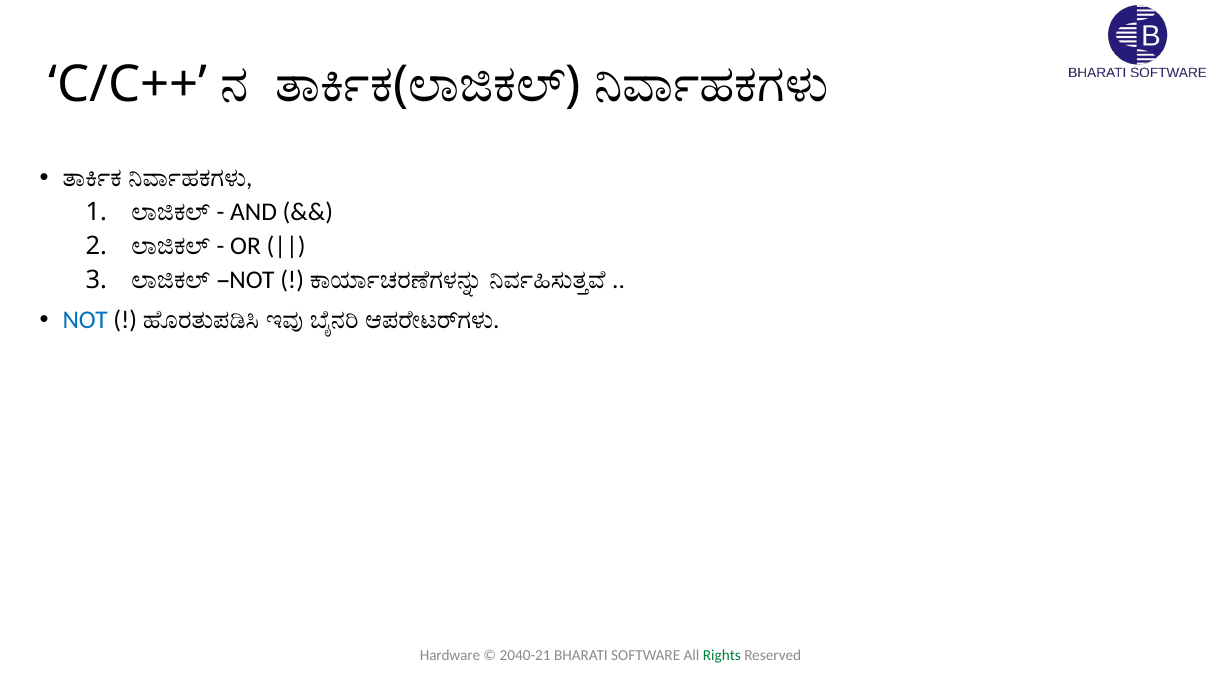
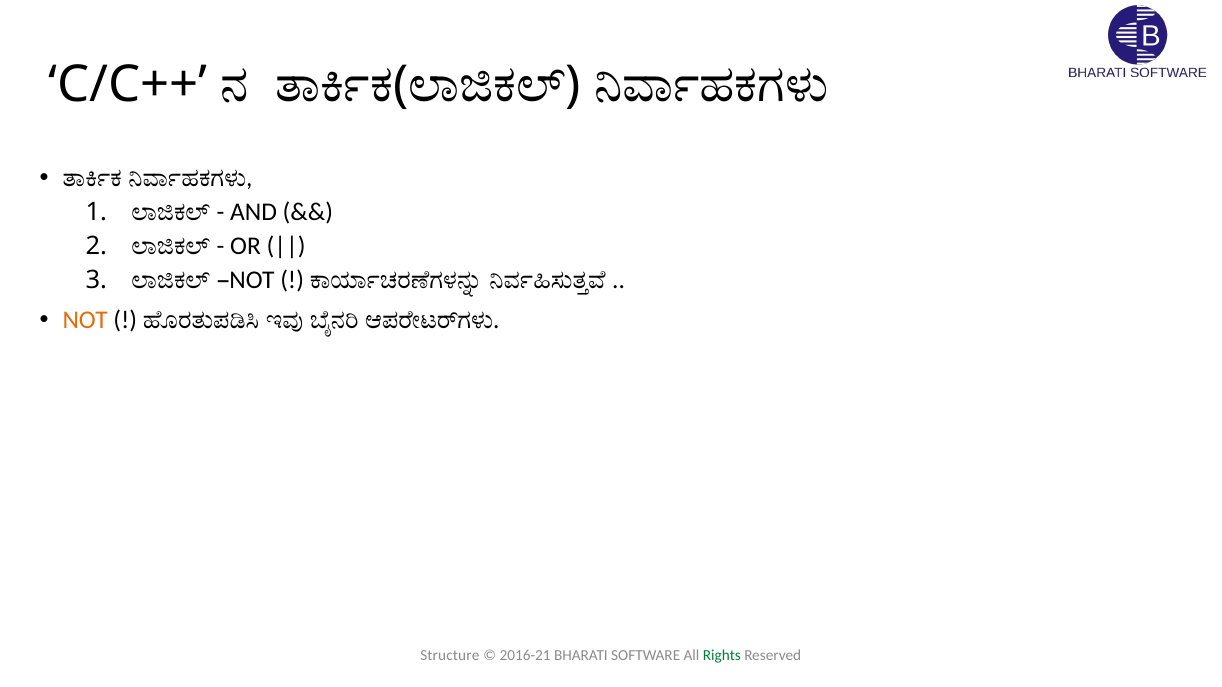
NOT colour: blue -> orange (85, 321)
Hardware: Hardware -> Structure (450, 656)
2040-21: 2040-21 -> 2016-21 (525, 656)
